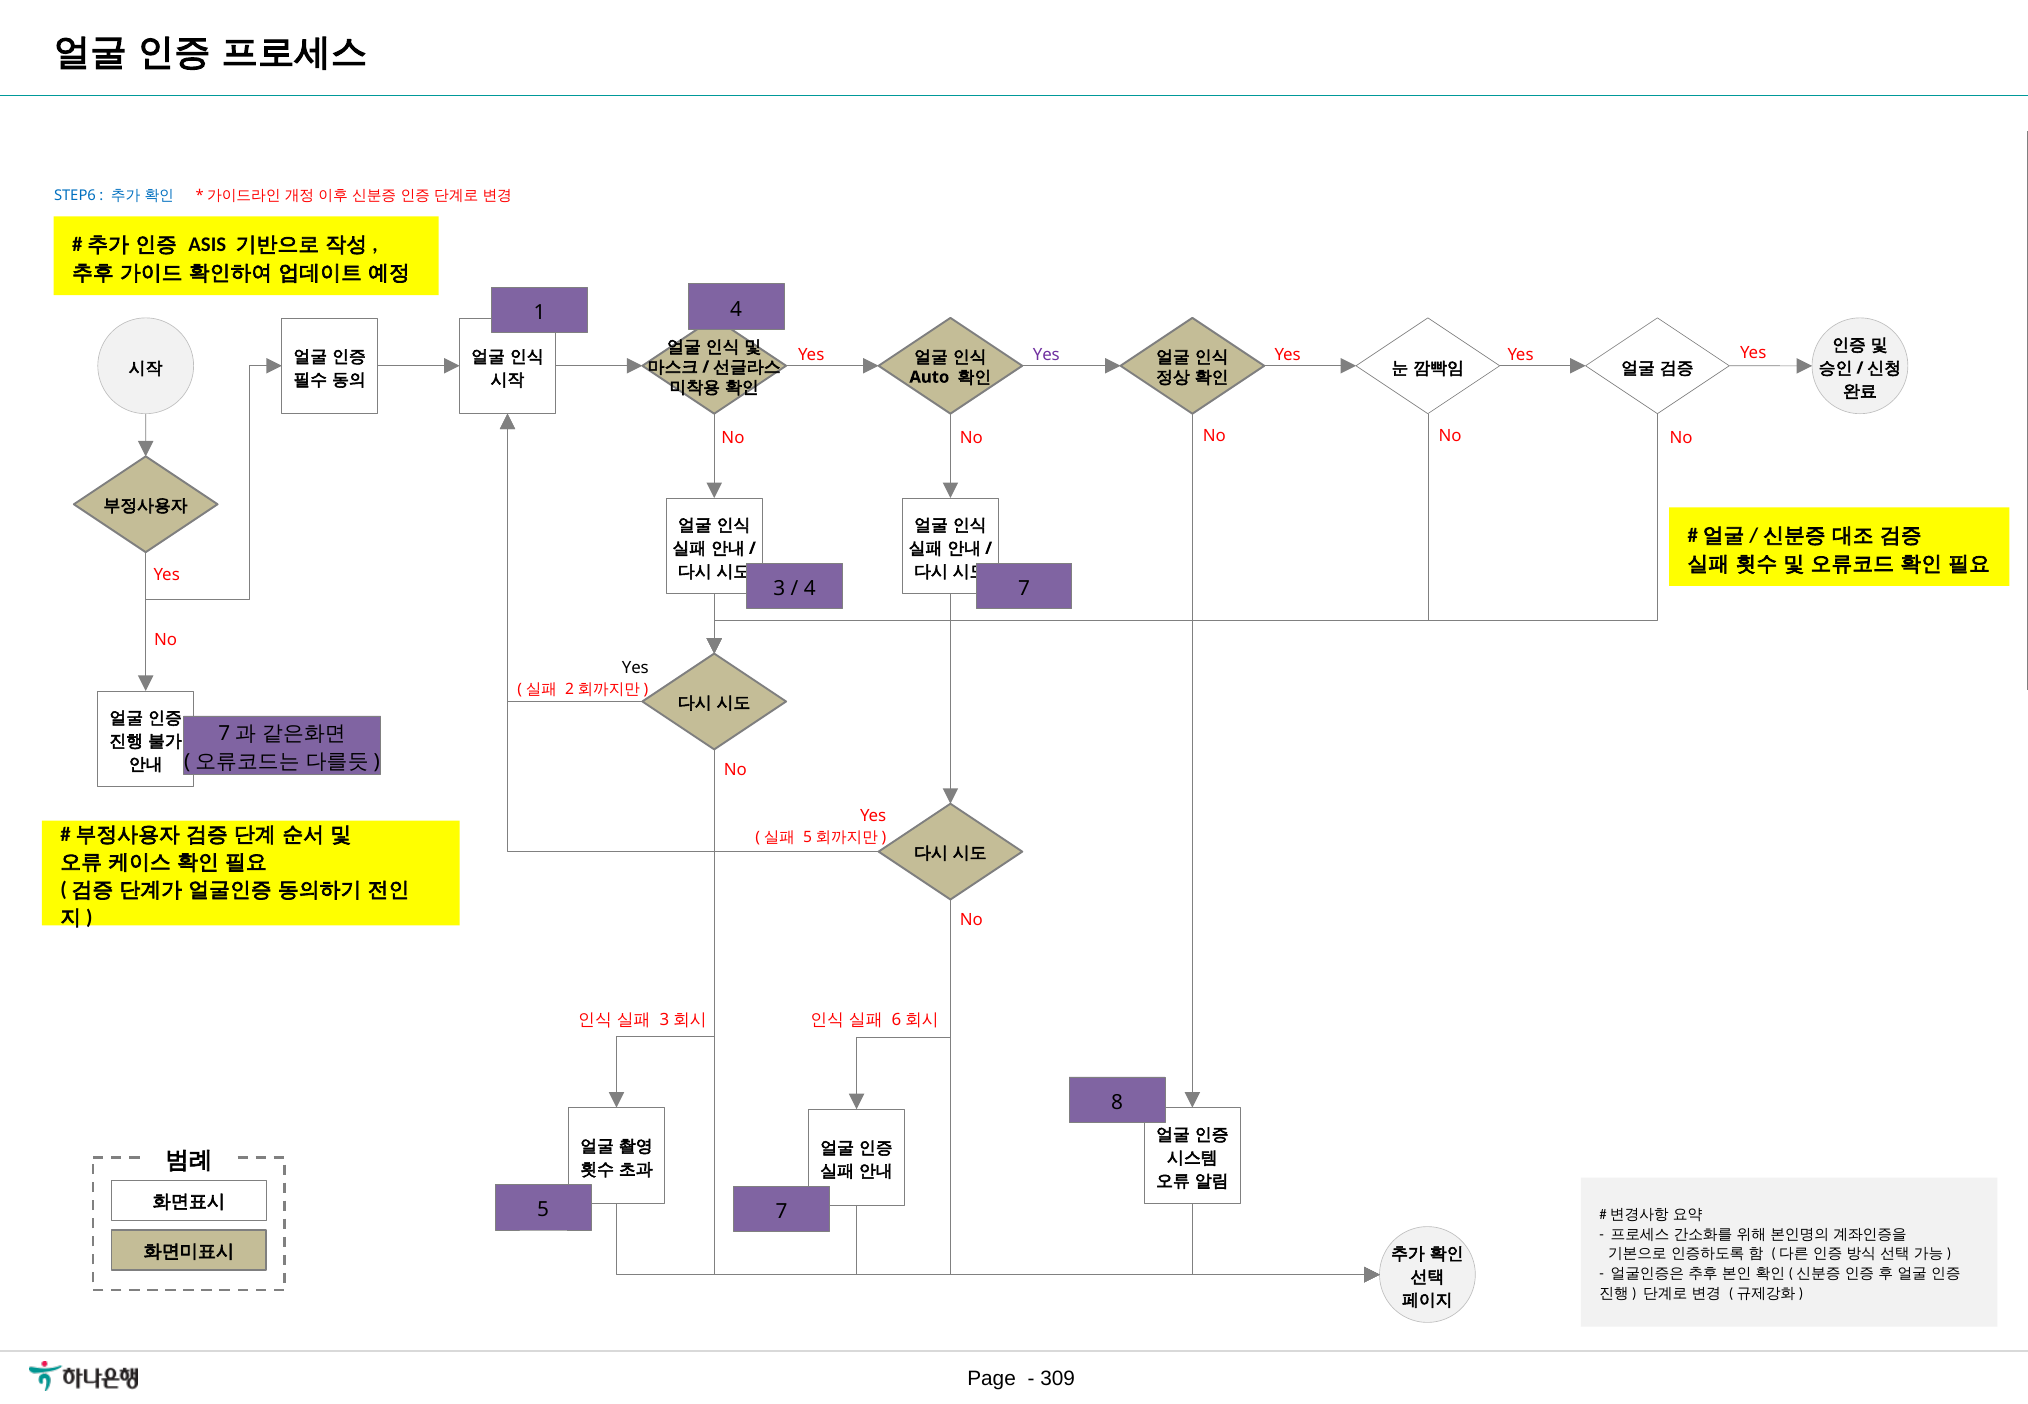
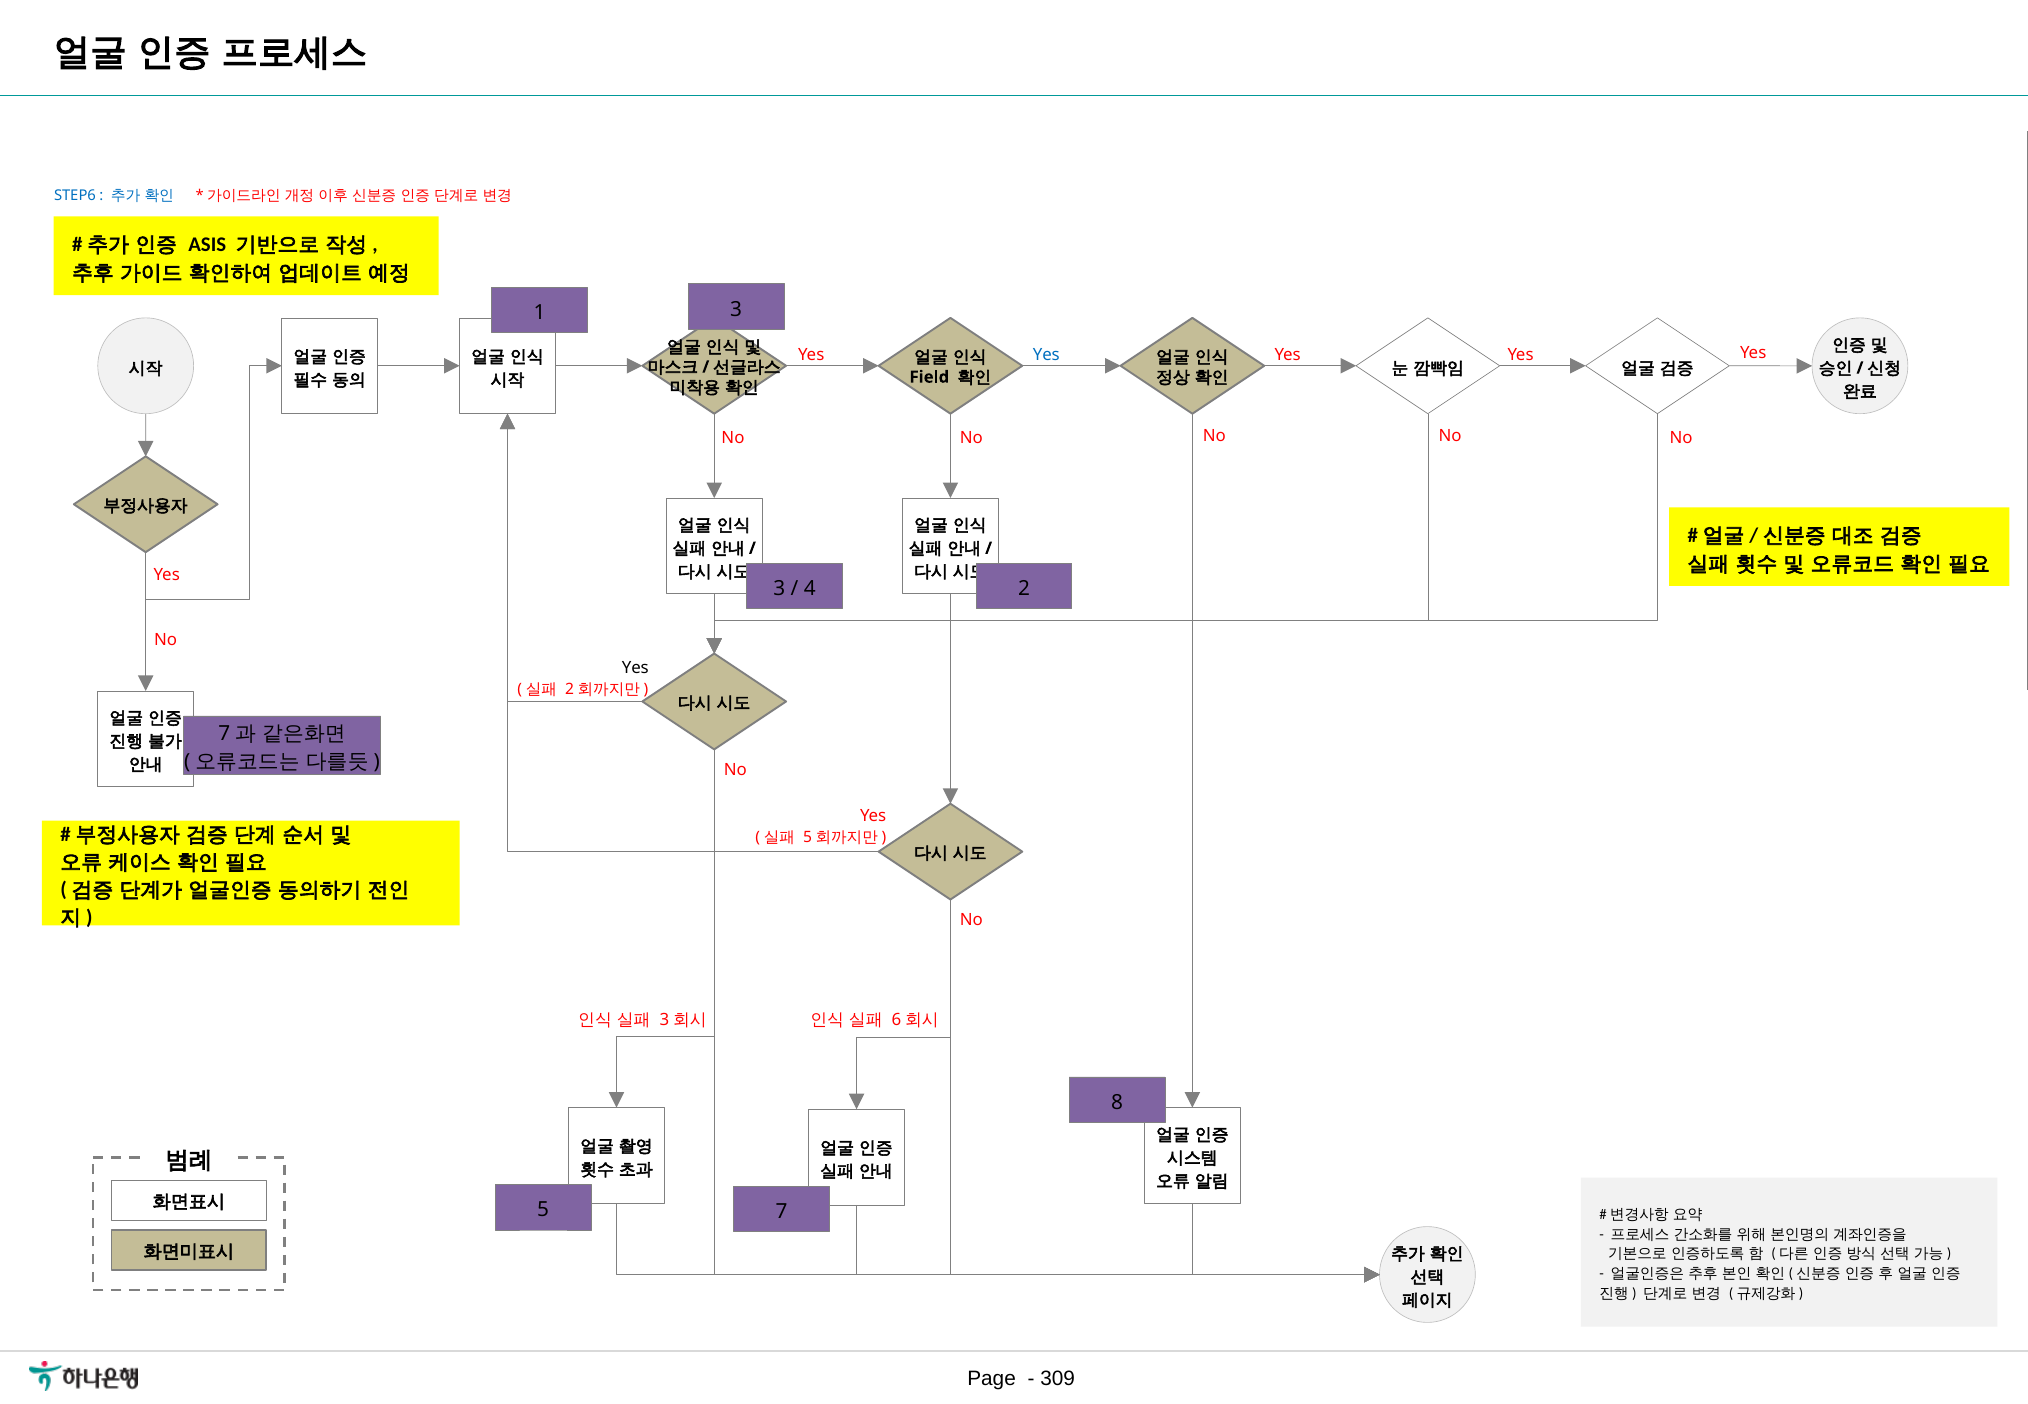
1 4: 4 -> 3 (736, 309)
Yes colour: purple -> blue (1046, 355)
Auto: Auto -> Field (929, 377)
4 7: 7 -> 2 (1024, 589)
